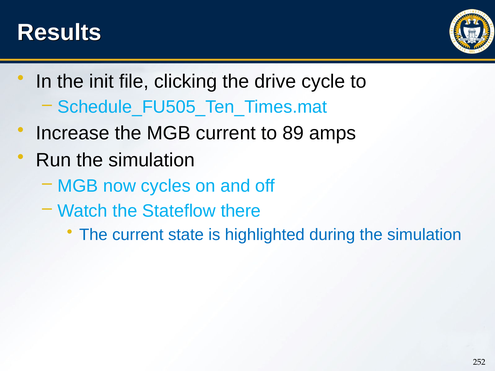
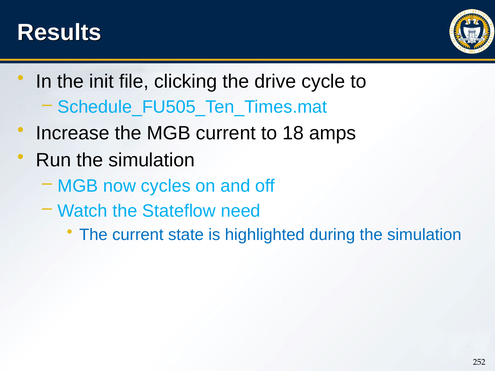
89: 89 -> 18 (293, 133)
there: there -> need (241, 211)
